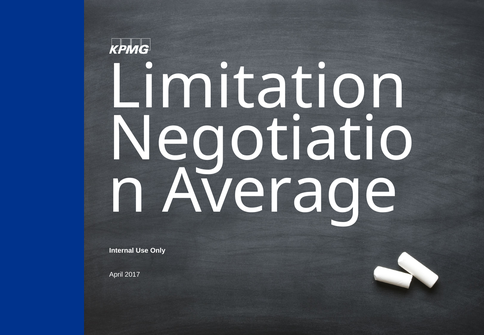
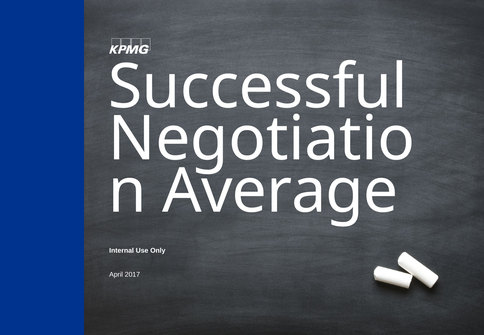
Limitation: Limitation -> Successful (258, 87)
